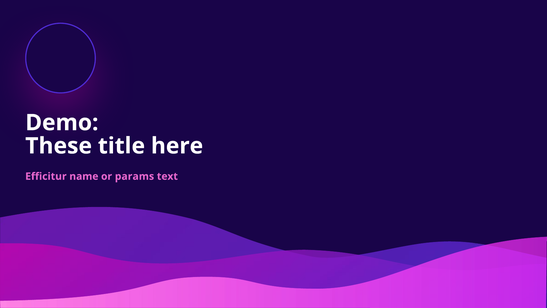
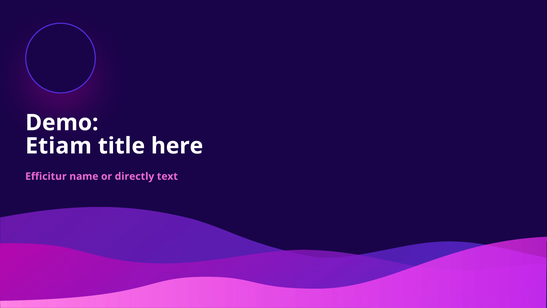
These: These -> Etiam (59, 146)
params: params -> directly (134, 176)
